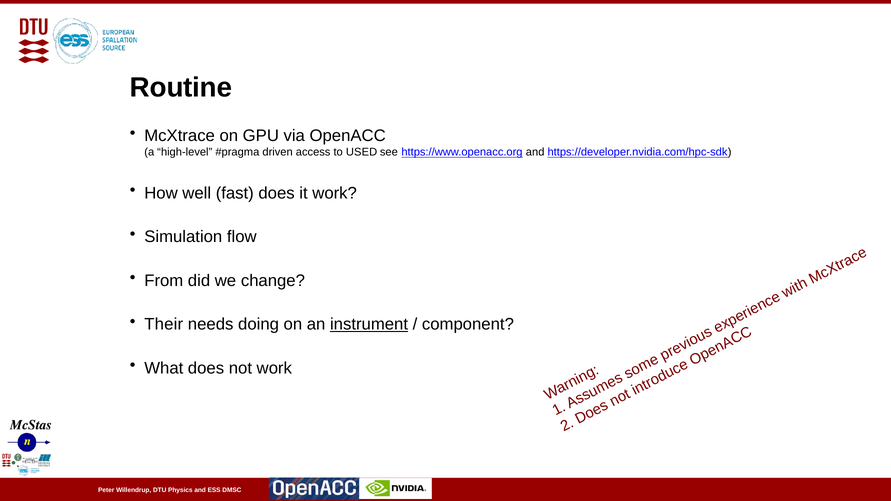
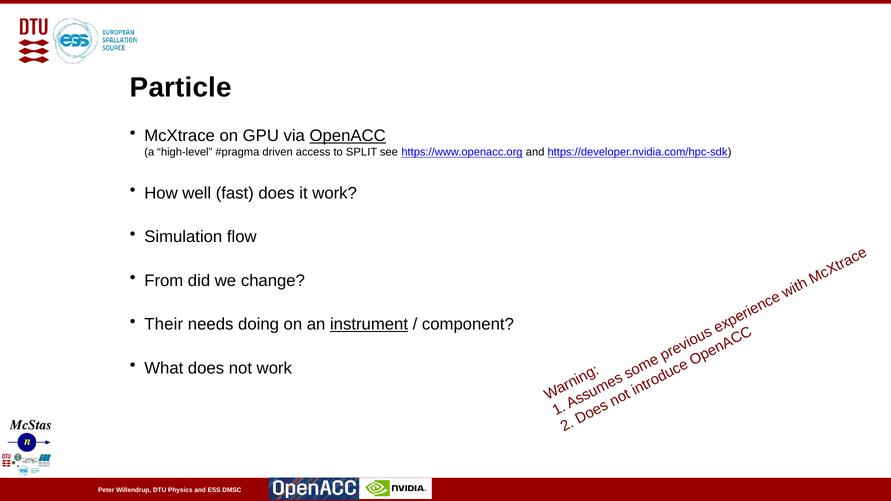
Routine: Routine -> Particle (181, 88)
OpenACC underline: none -> present (348, 136)
USED: USED -> SPLIT (362, 152)
